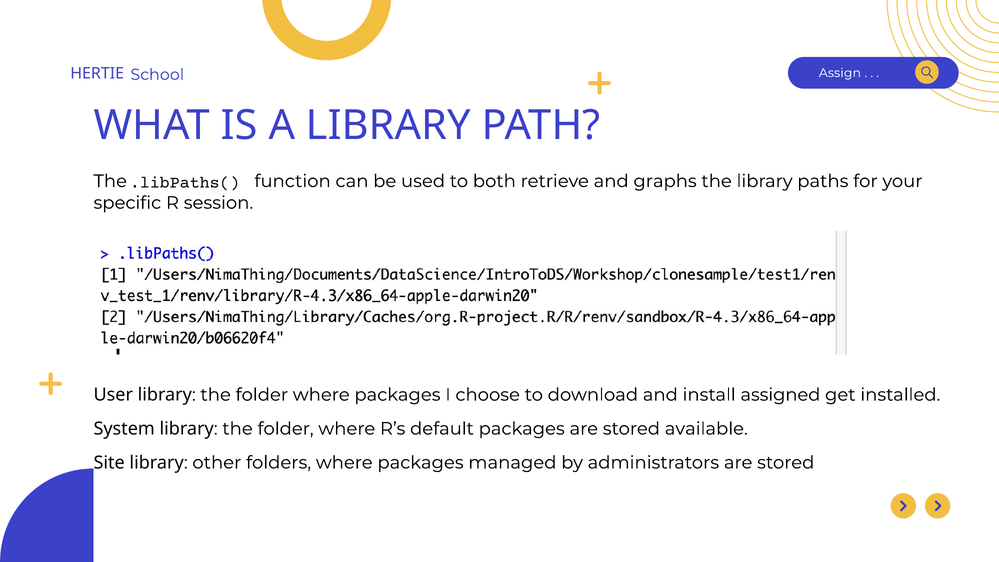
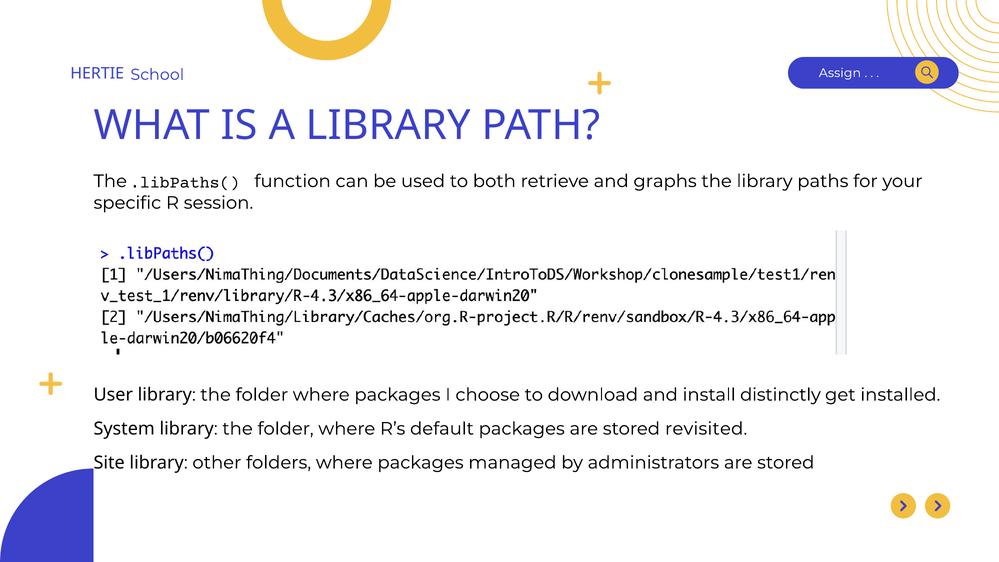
assigned: assigned -> distinctly (780, 395)
available: available -> revisited (706, 429)
